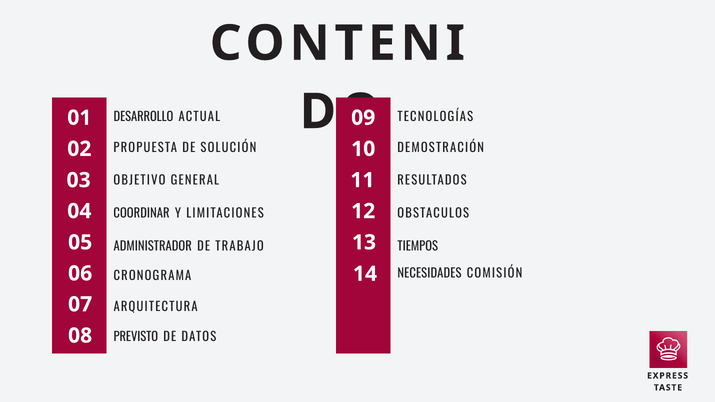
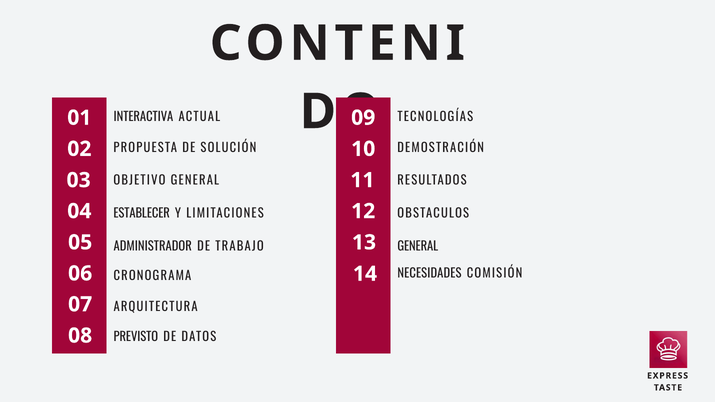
DESARROLLO: DESARROLLO -> INTERACTIVA (143, 117)
COORDINAR: COORDINAR -> ESTABLECER (142, 214)
TIEMPOS: TIEMPOS -> GENERAL (418, 247)
